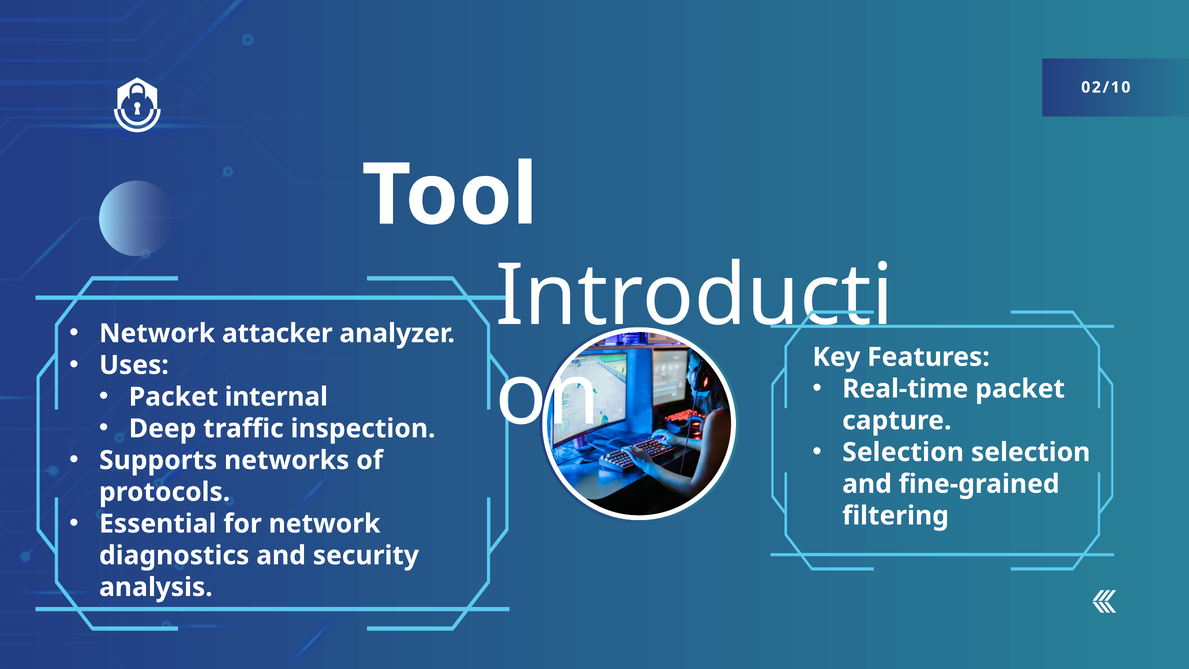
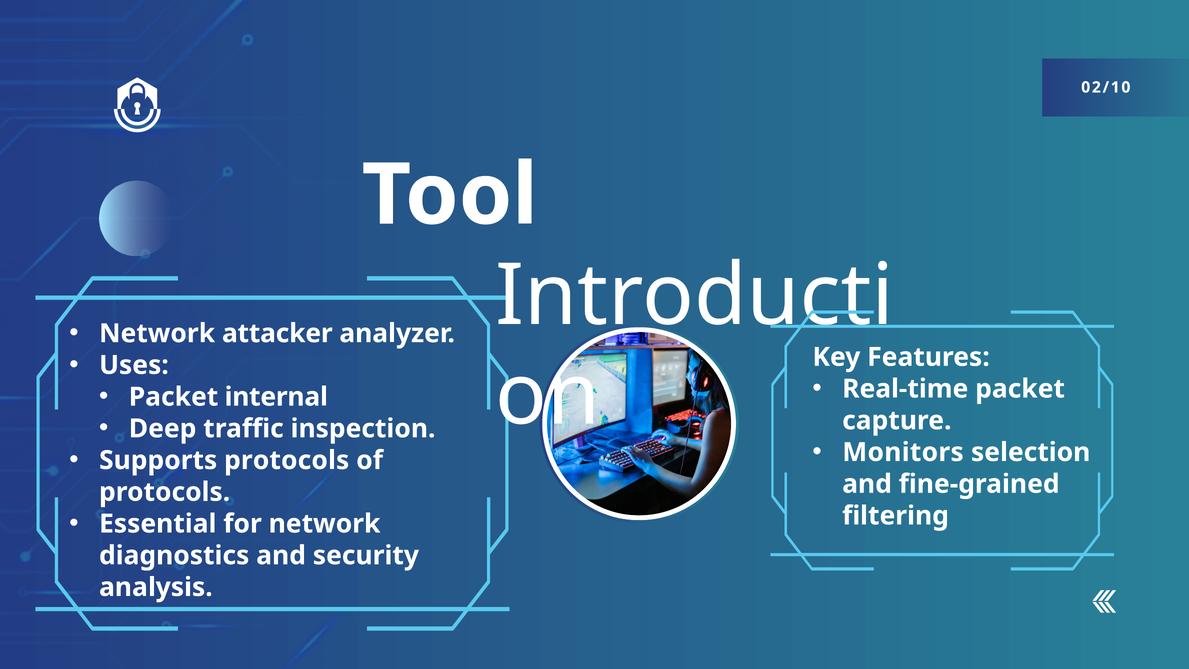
Selection: Selection -> Monitors (903, 452)
Supports networks: networks -> protocols (287, 460)
